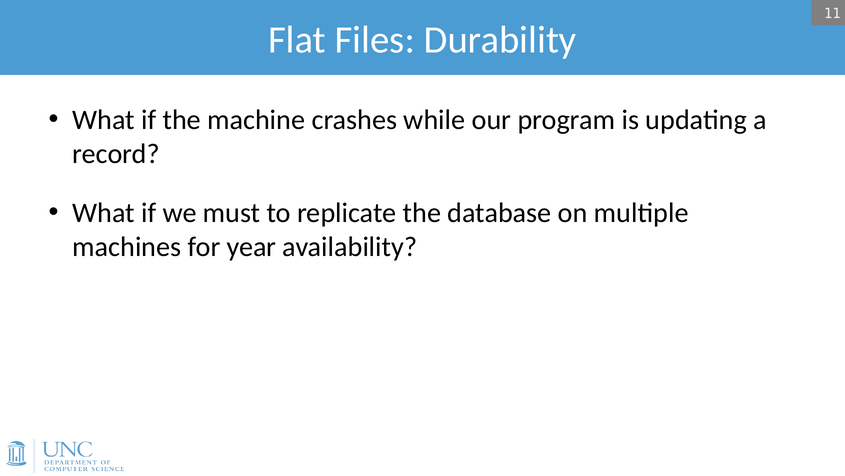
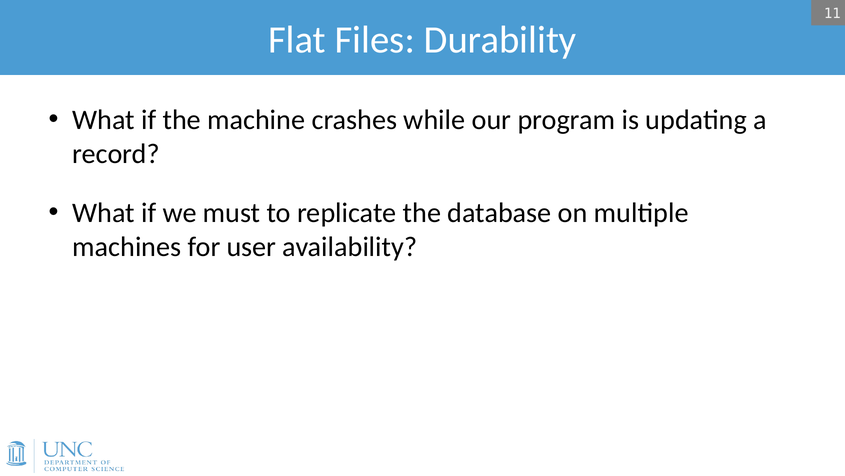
year: year -> user (251, 247)
